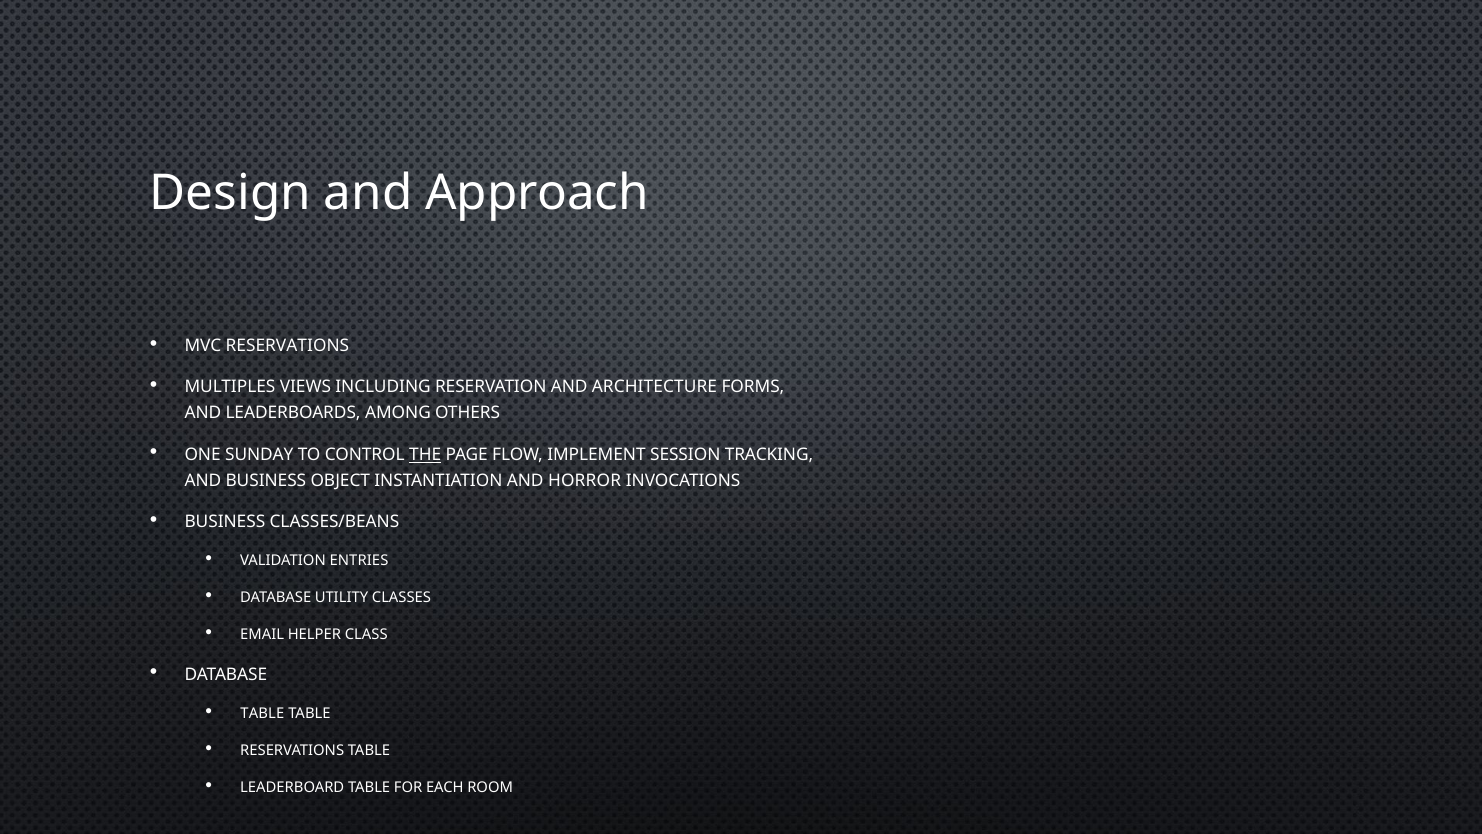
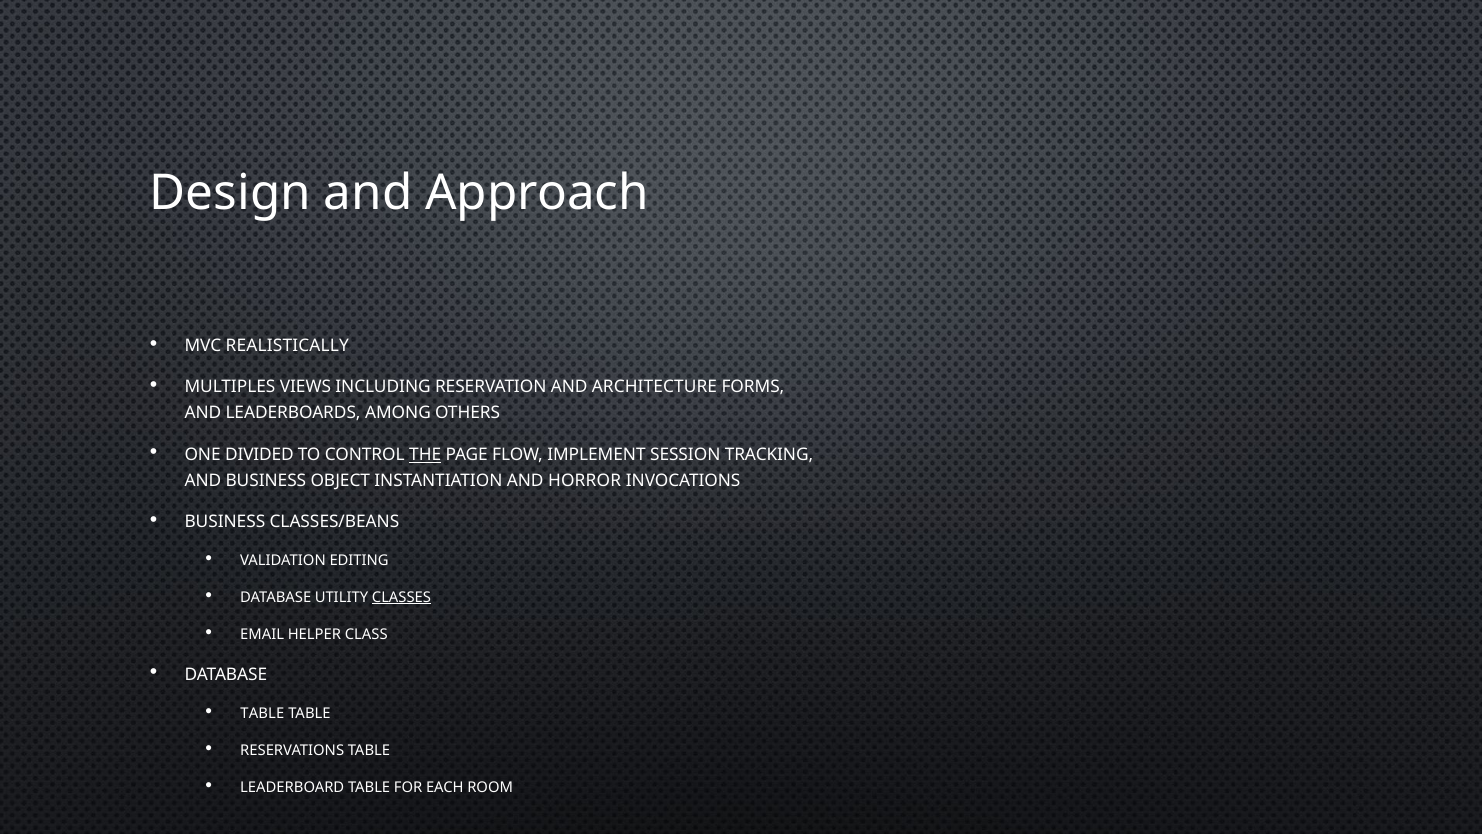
MVC RESERVATIONS: RESERVATIONS -> REALISTICALLY (287, 346)
SUNDAY: SUNDAY -> DIVIDED (259, 454)
ENTRIES: ENTRIES -> EDITING (359, 560)
CLASSES underline: none -> present (401, 597)
